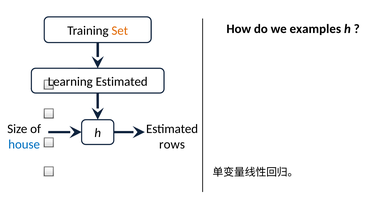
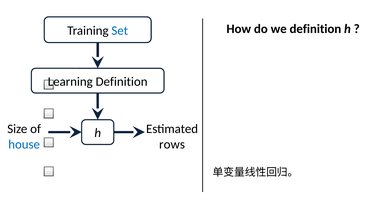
we examples: examples -> definition (315, 29)
Set colour: orange -> blue (120, 31)
Learning Estimated: Estimated -> Definition (122, 82)
